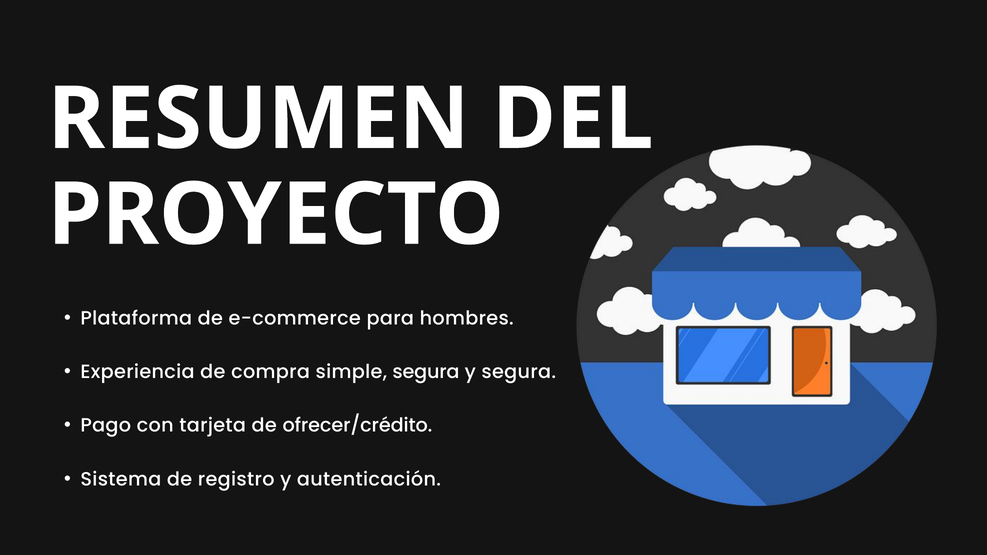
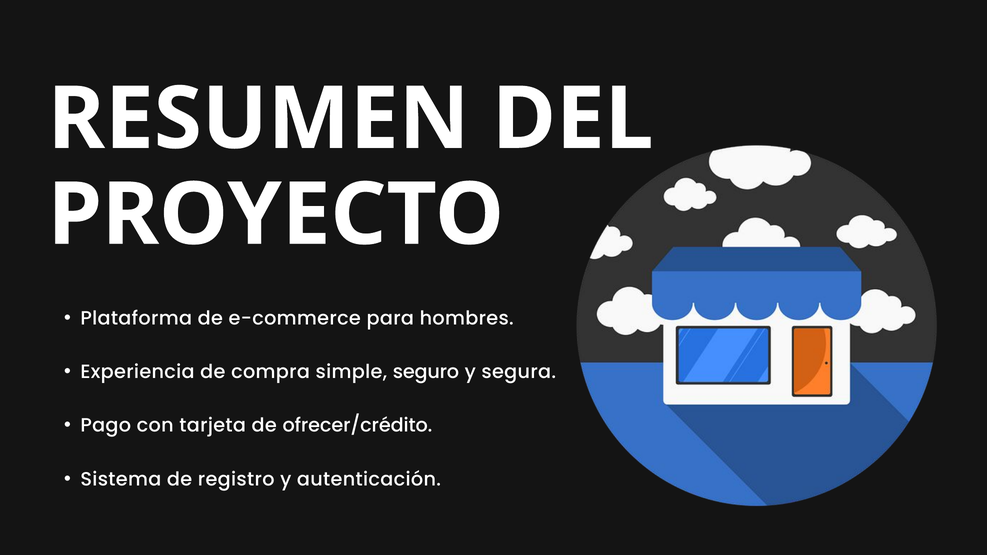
simple segura: segura -> seguro (426, 372)
